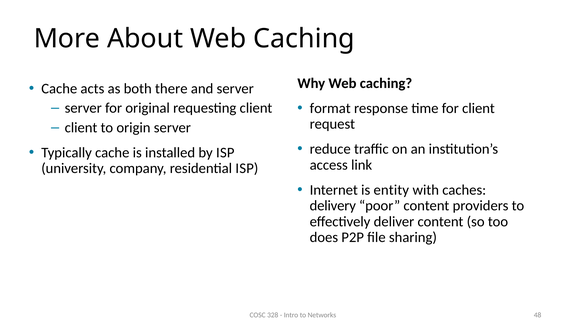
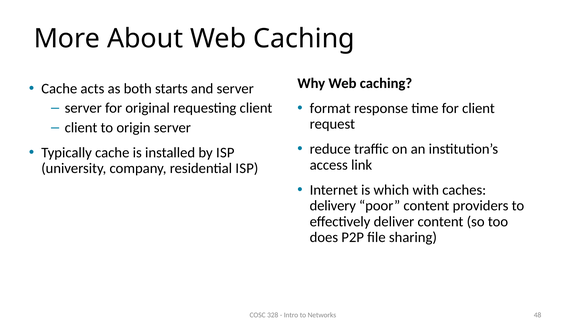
there: there -> starts (171, 88)
entity: entity -> which (391, 190)
